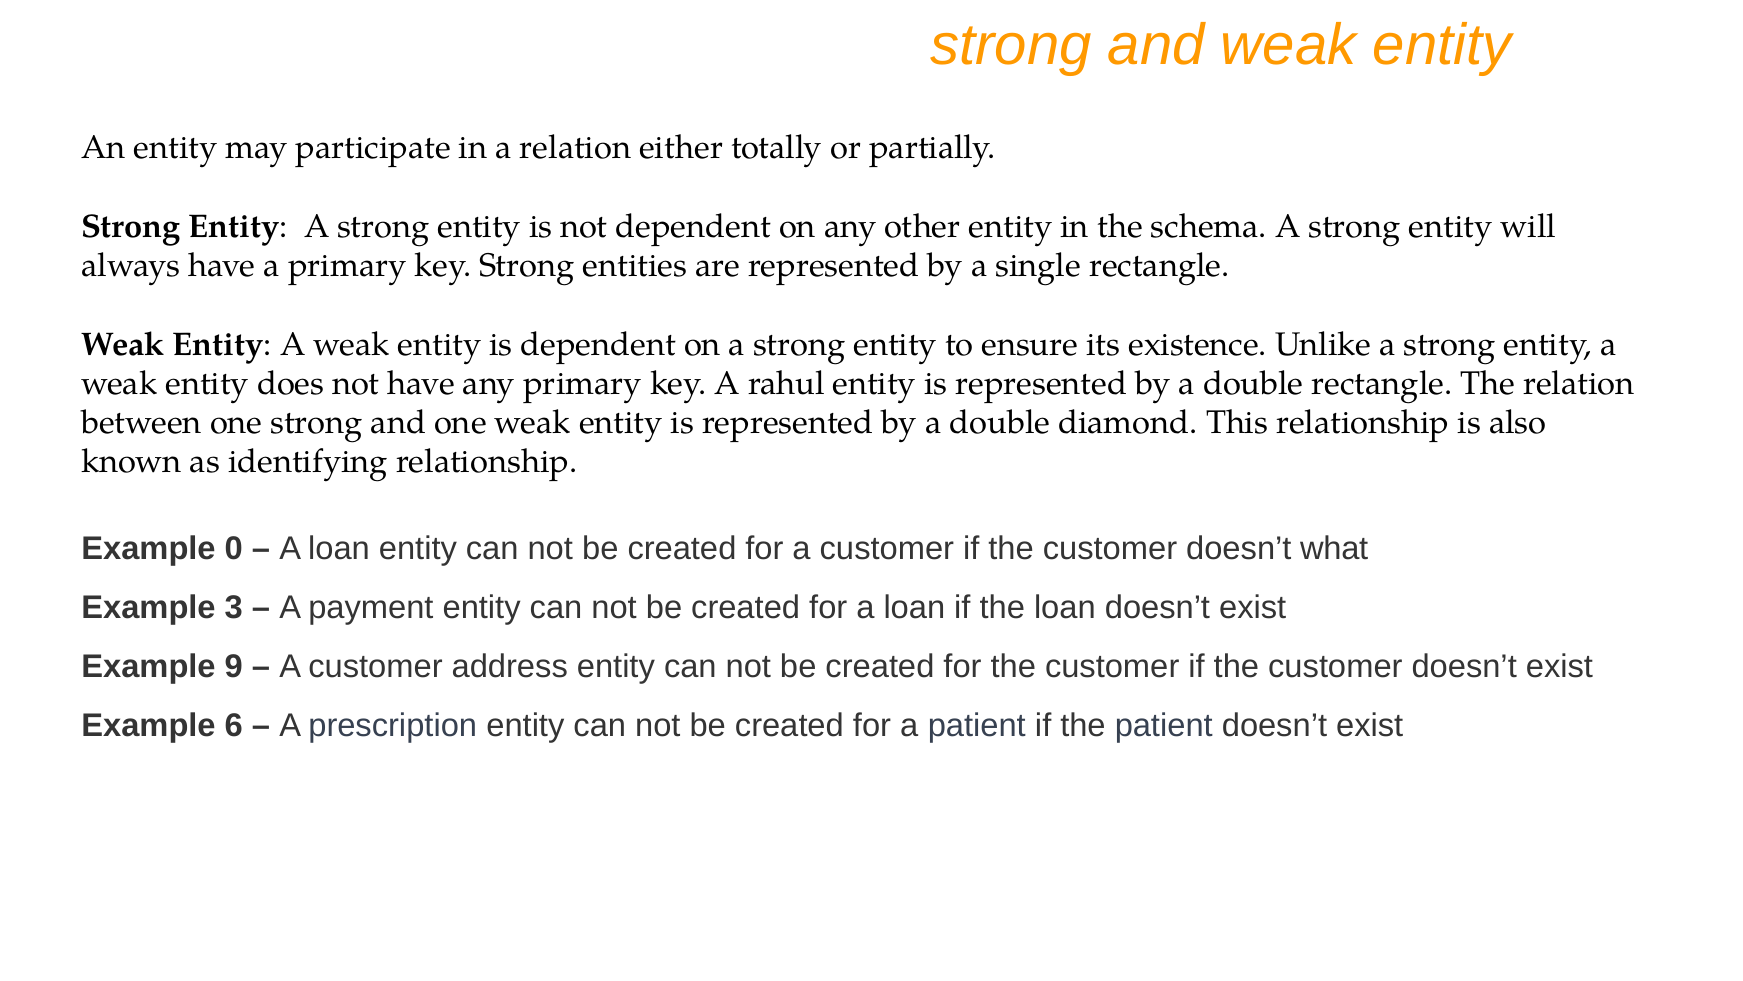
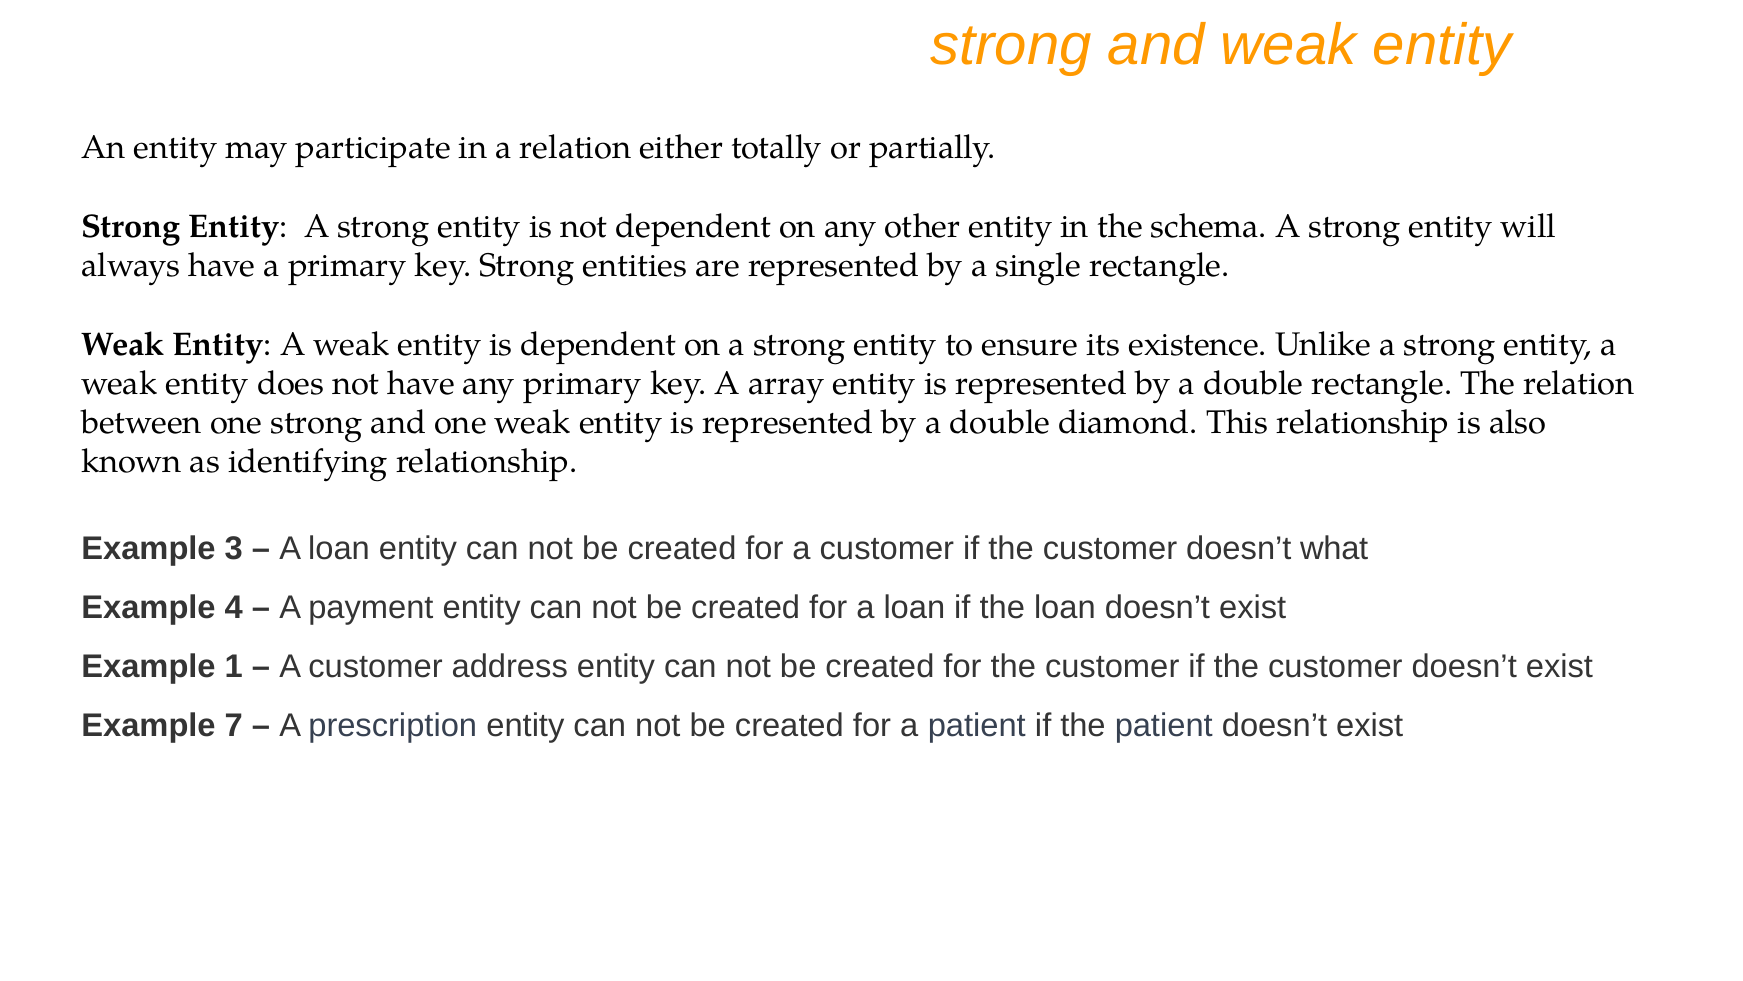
rahul: rahul -> array (786, 383)
0: 0 -> 3 (234, 548)
3: 3 -> 4 (234, 607)
9: 9 -> 1 (234, 666)
6: 6 -> 7 (234, 725)
